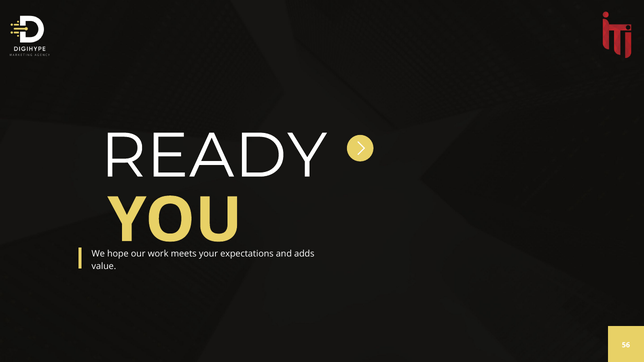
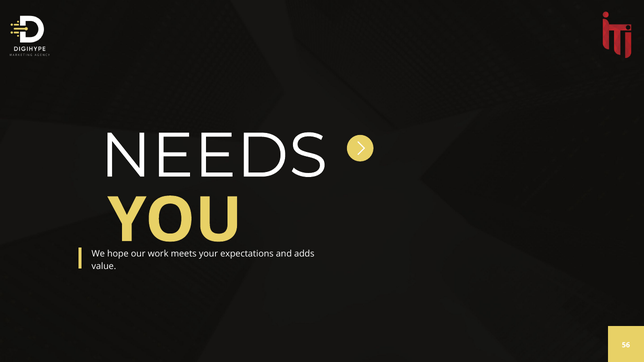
READY: READY -> NEEDS (214, 156)
